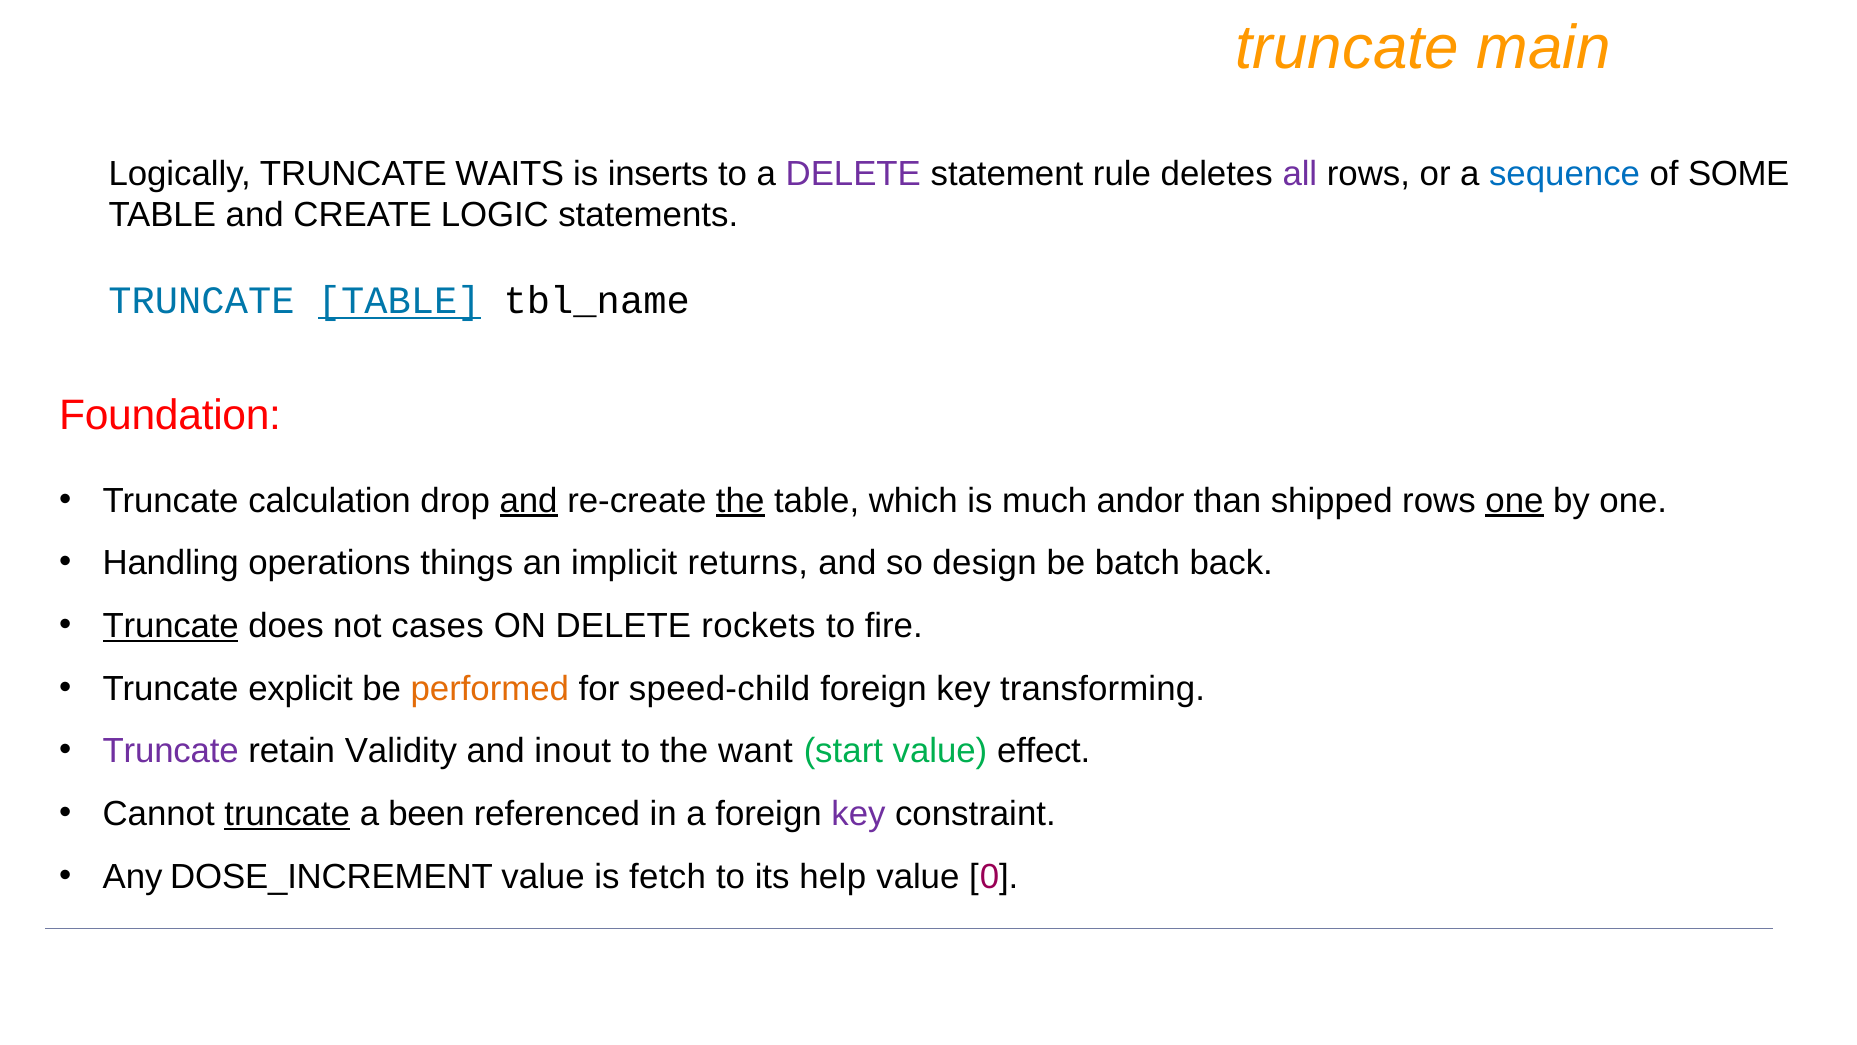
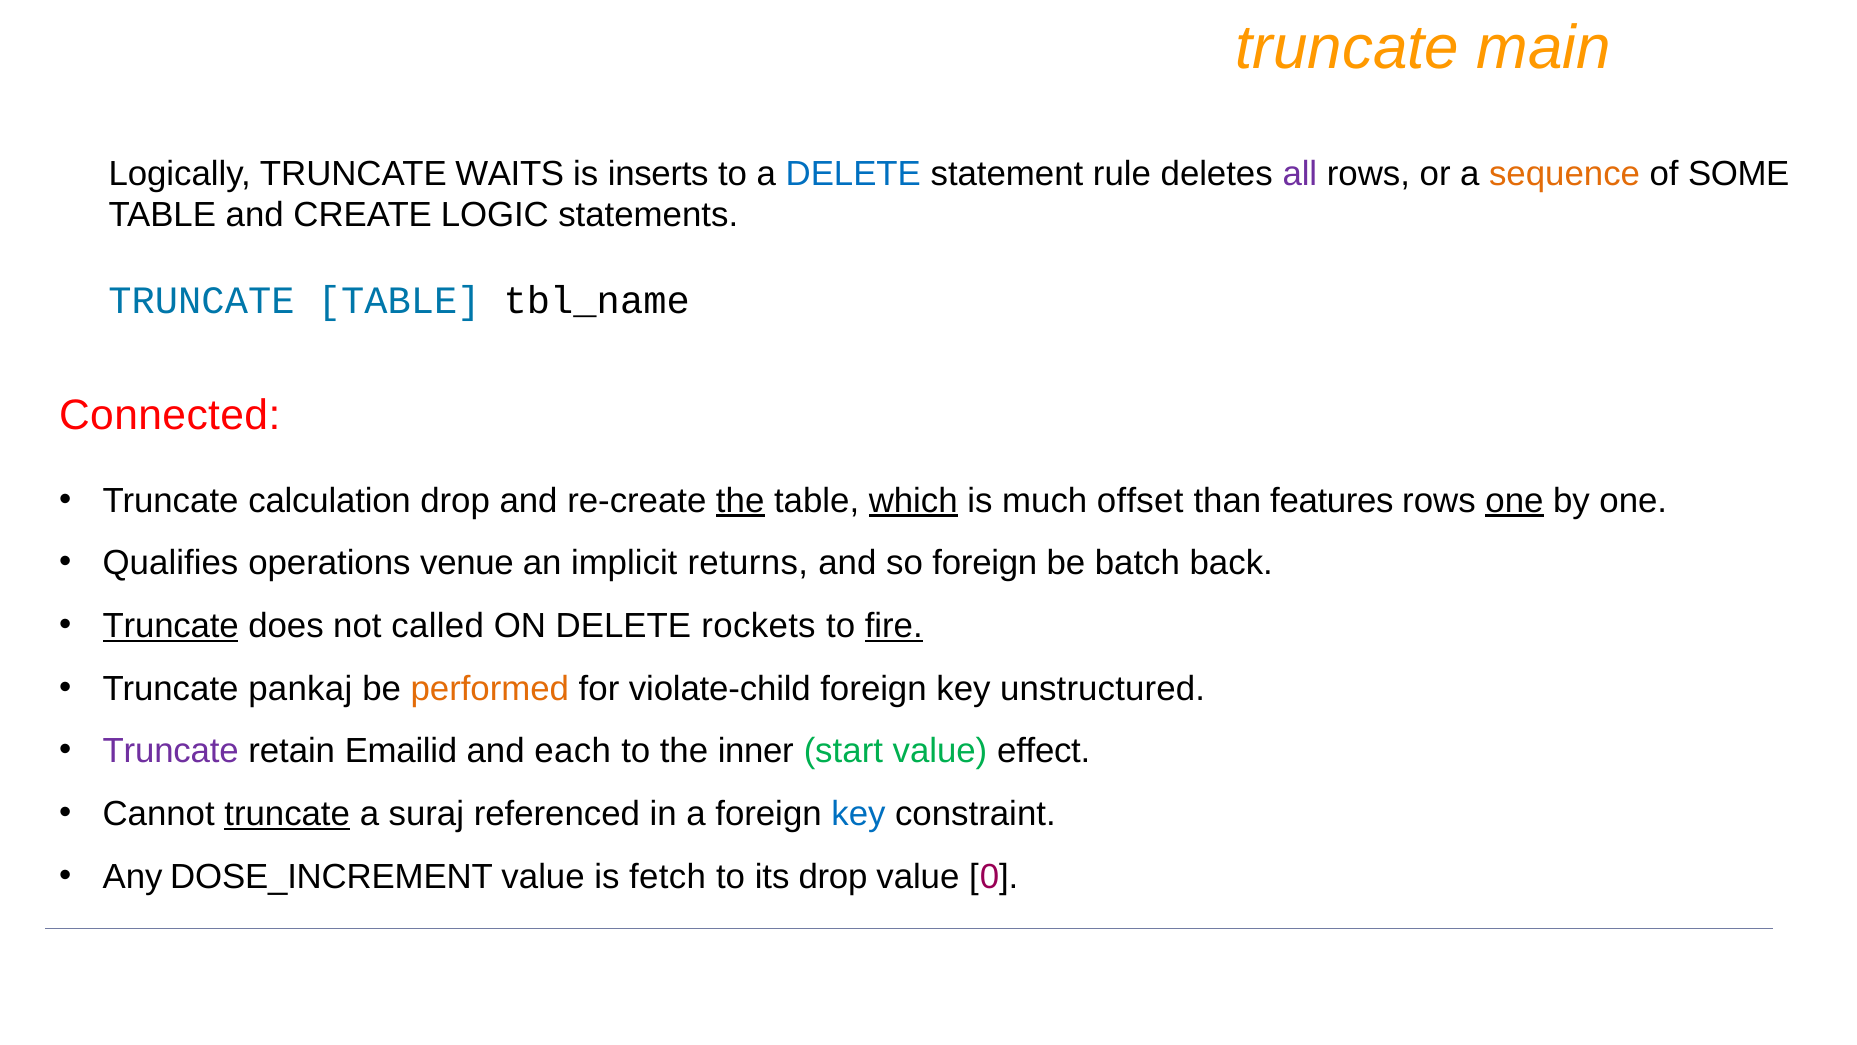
DELETE colour: purple -> blue (853, 173)
sequence colour: blue -> orange (1565, 173)
TABLE underline: present -> none (399, 301)
Foundation: Foundation -> Connected (170, 415)
and underline: present -> none (529, 500)
which underline: none -> present (913, 500)
andor: andor -> offset (1140, 500)
shipped: shipped -> features (1332, 500)
Handling: Handling -> Qualifies (171, 563)
things: things -> venue (467, 563)
so design: design -> foreign (985, 563)
cases: cases -> called (438, 626)
fire underline: none -> present (894, 626)
explicit: explicit -> pankaj (300, 688)
speed-child: speed-child -> violate-child (720, 688)
transforming: transforming -> unstructured (1103, 688)
Validity: Validity -> Emailid (401, 751)
inout: inout -> each (573, 751)
want: want -> inner (756, 751)
been: been -> suraj (426, 814)
key colour: purple -> blue (858, 814)
its help: help -> drop (833, 876)
